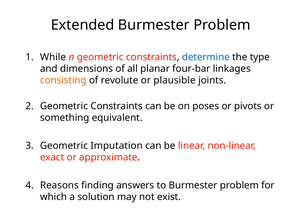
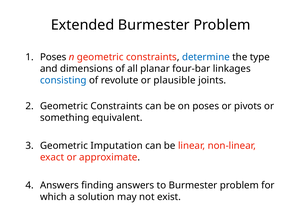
While: While -> Poses (53, 57)
consisting colour: orange -> blue (63, 81)
Reasons: Reasons -> Answers (59, 186)
